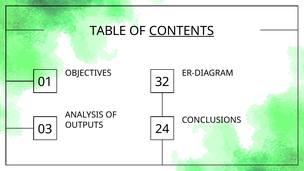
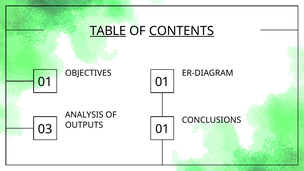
TABLE underline: none -> present (108, 31)
01 32: 32 -> 01 (162, 82)
03 24: 24 -> 01 (162, 129)
